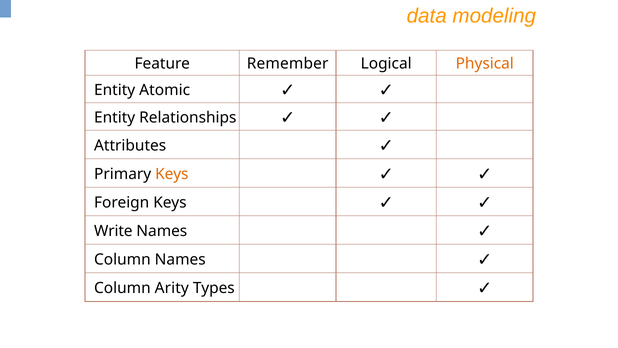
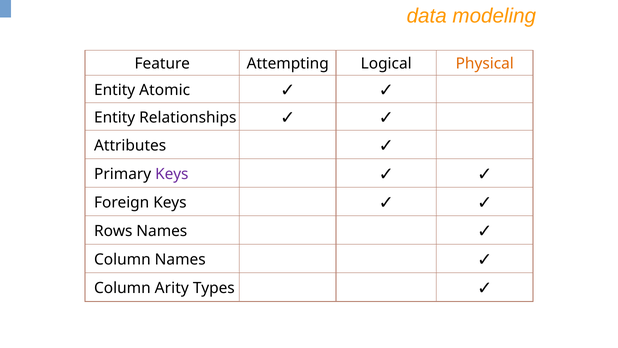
Remember: Remember -> Attempting (288, 64)
Keys colour: orange -> purple (172, 174)
Write: Write -> Rows (113, 231)
